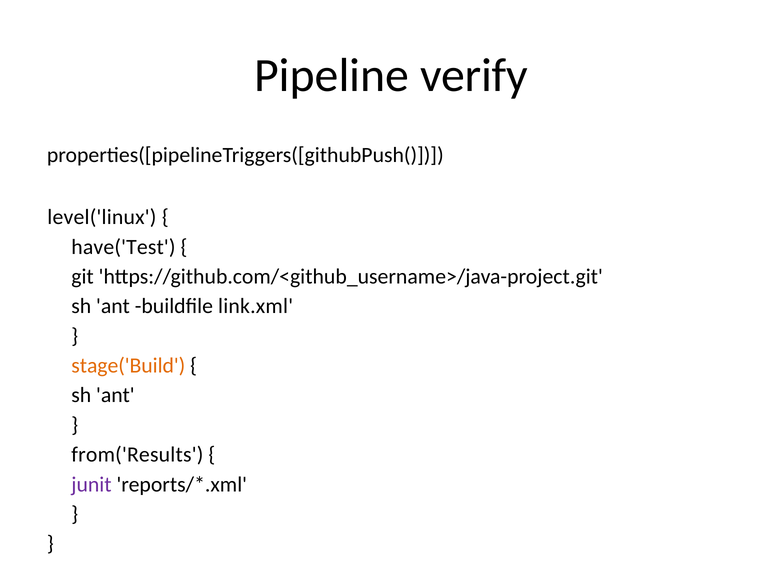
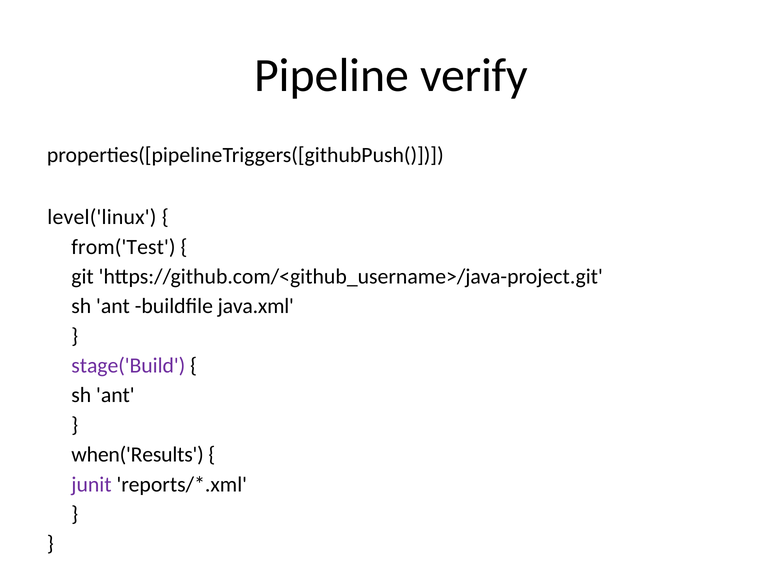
have('Test: have('Test -> from('Test (123, 247)
link.xml: link.xml -> java.xml (256, 306)
stage('Build colour: orange -> purple (128, 366)
from('Results: from('Results -> when('Results (138, 455)
